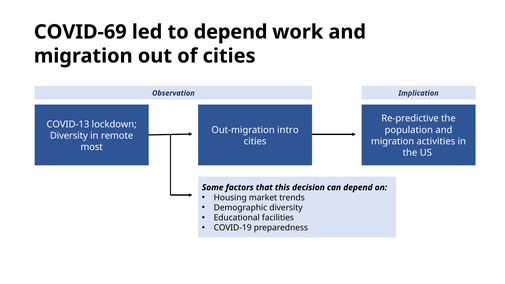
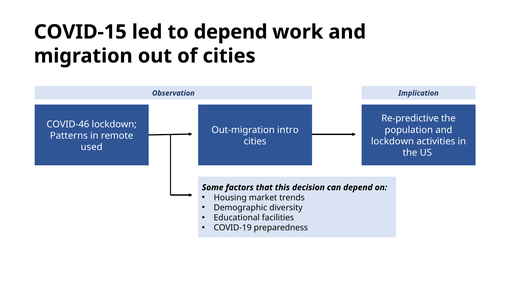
COVID-69: COVID-69 -> COVID-15 (80, 32)
COVID-13: COVID-13 -> COVID-46 (68, 124)
Diversity: Diversity -> Patterns (69, 136)
migration: migration -> lockdown (393, 141)
most: most -> used (92, 147)
